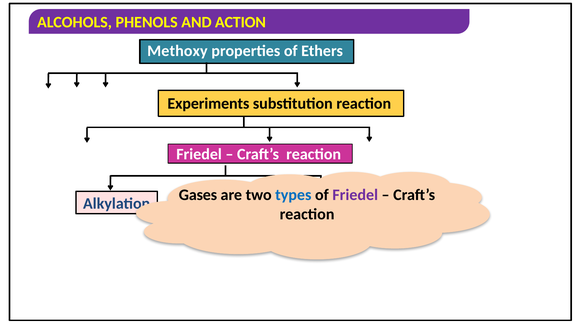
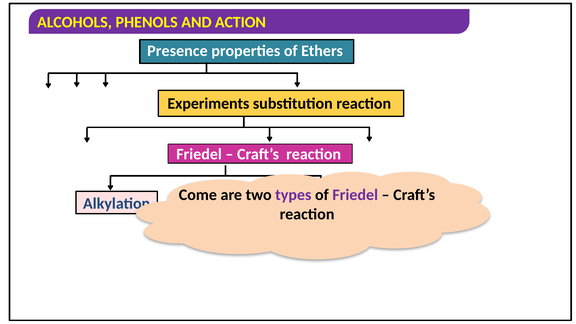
Methoxy: Methoxy -> Presence (177, 51)
Gases: Gases -> Come (198, 195)
types colour: blue -> purple (293, 195)
